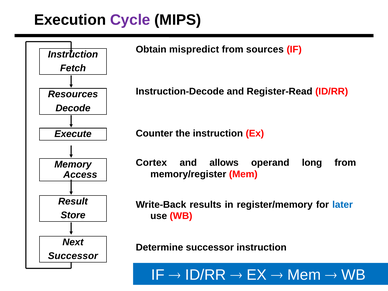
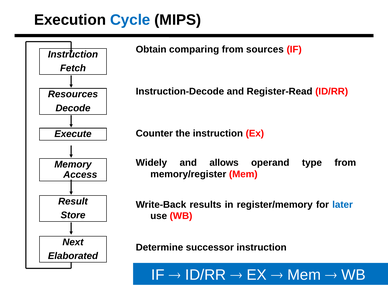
Cycle colour: purple -> blue (130, 20)
mispredict: mispredict -> comparing (194, 49)
Cortex: Cortex -> Widely (151, 163)
long: long -> type (312, 163)
Successor: Successor -> Elaborated (73, 256)
